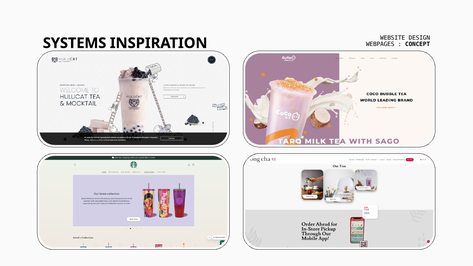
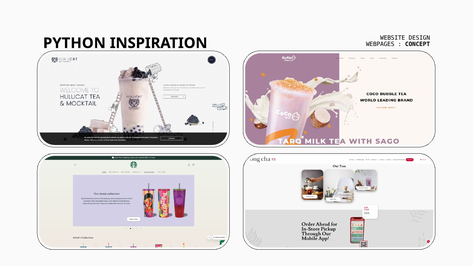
SYSTEMS: SYSTEMS -> PYTHON (74, 43)
